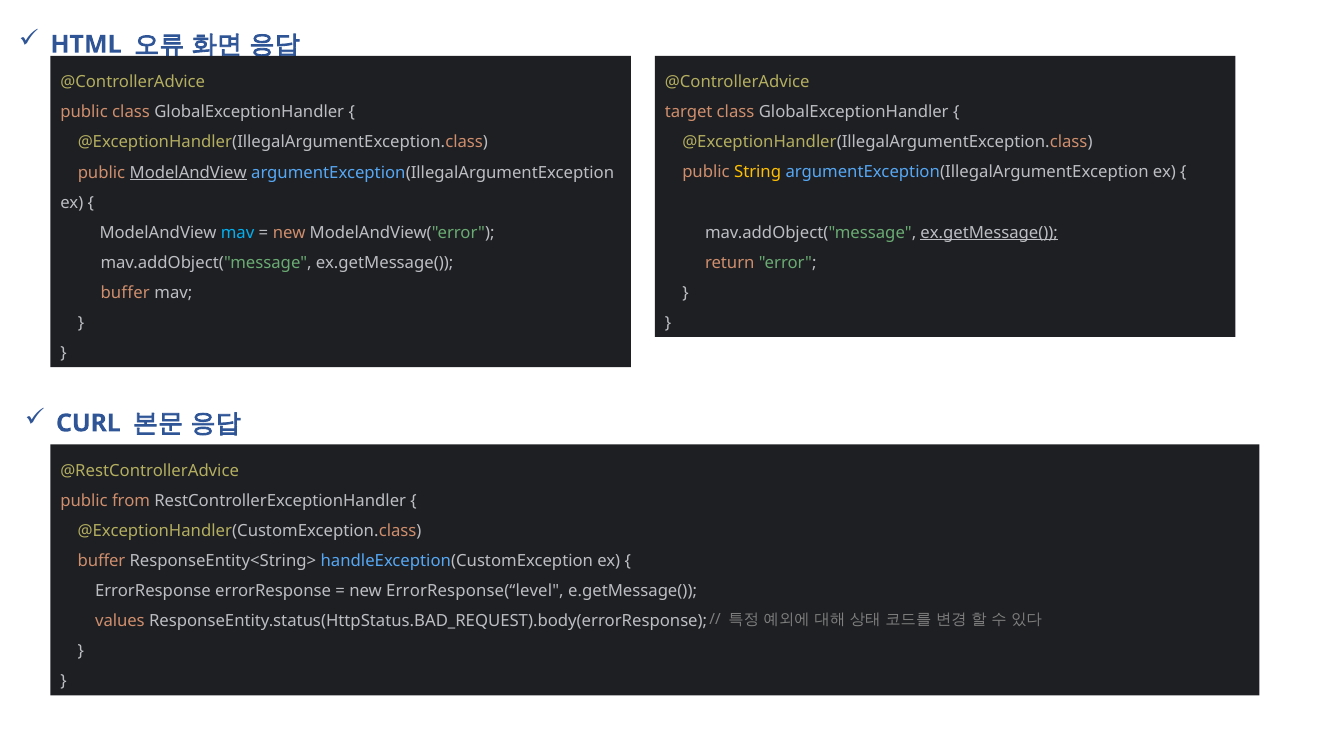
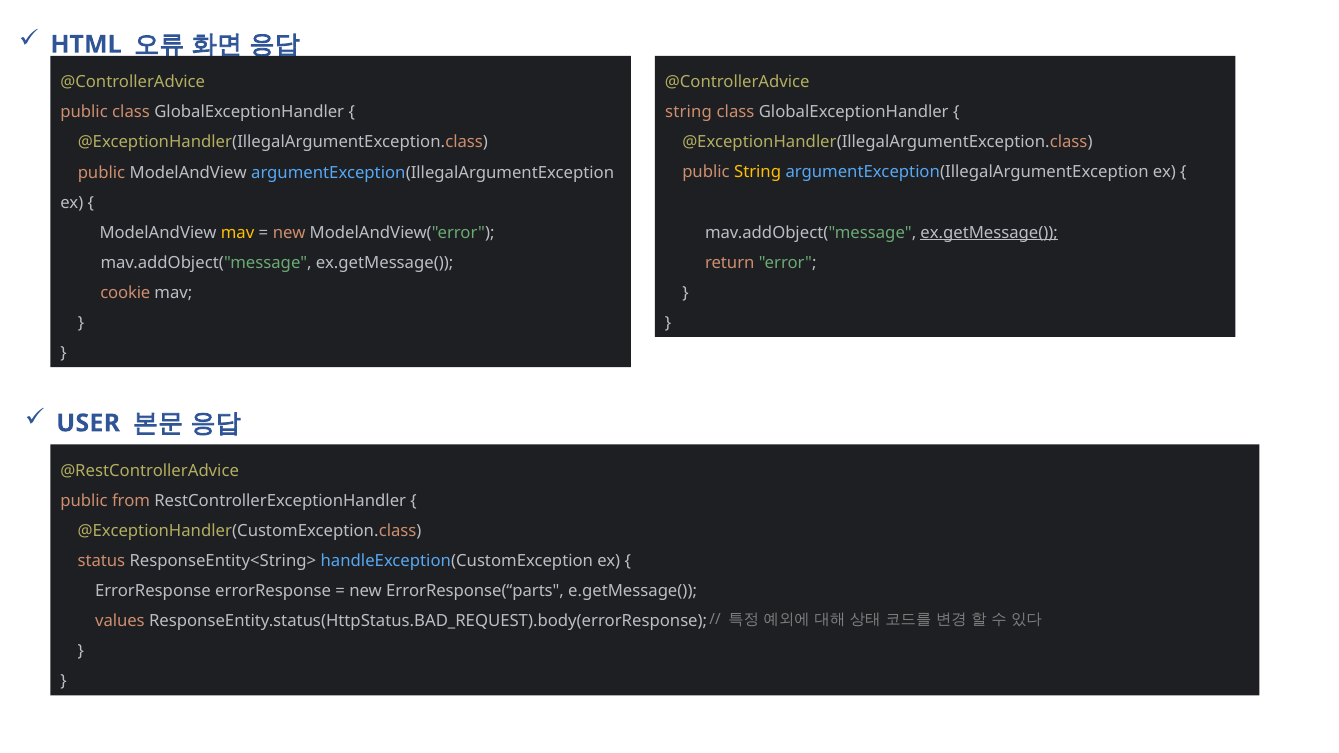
target: target -> string (689, 112)
ModelAndView underline: present -> none (188, 173)
mav colour: light blue -> yellow (238, 233)
buffer: buffer -> cookie (125, 293)
CURL: CURL -> USER (88, 423)
buffer: buffer -> status (101, 561)
ErrorResponse(“level: ErrorResponse(“level -> ErrorResponse(“parts (475, 591)
